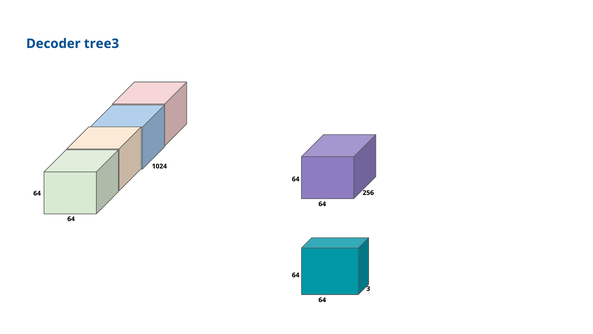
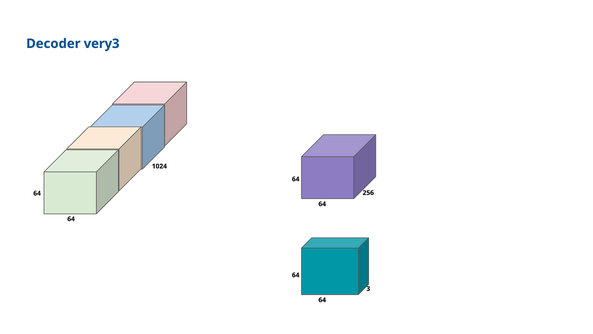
tree3: tree3 -> very3 (102, 44)
